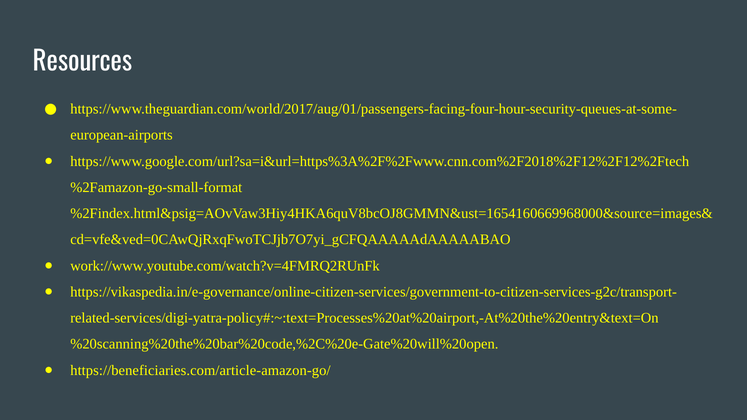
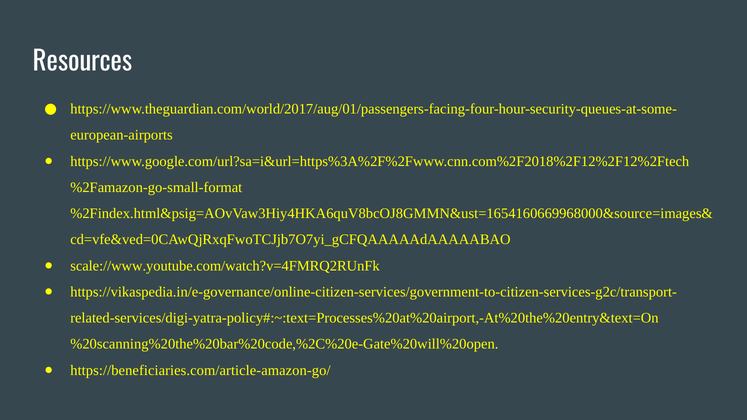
work://www.youtube.com/watch?v=4FMRQ2RUnFk: work://www.youtube.com/watch?v=4FMRQ2RUnFk -> scale://www.youtube.com/watch?v=4FMRQ2RUnFk (225, 266)
